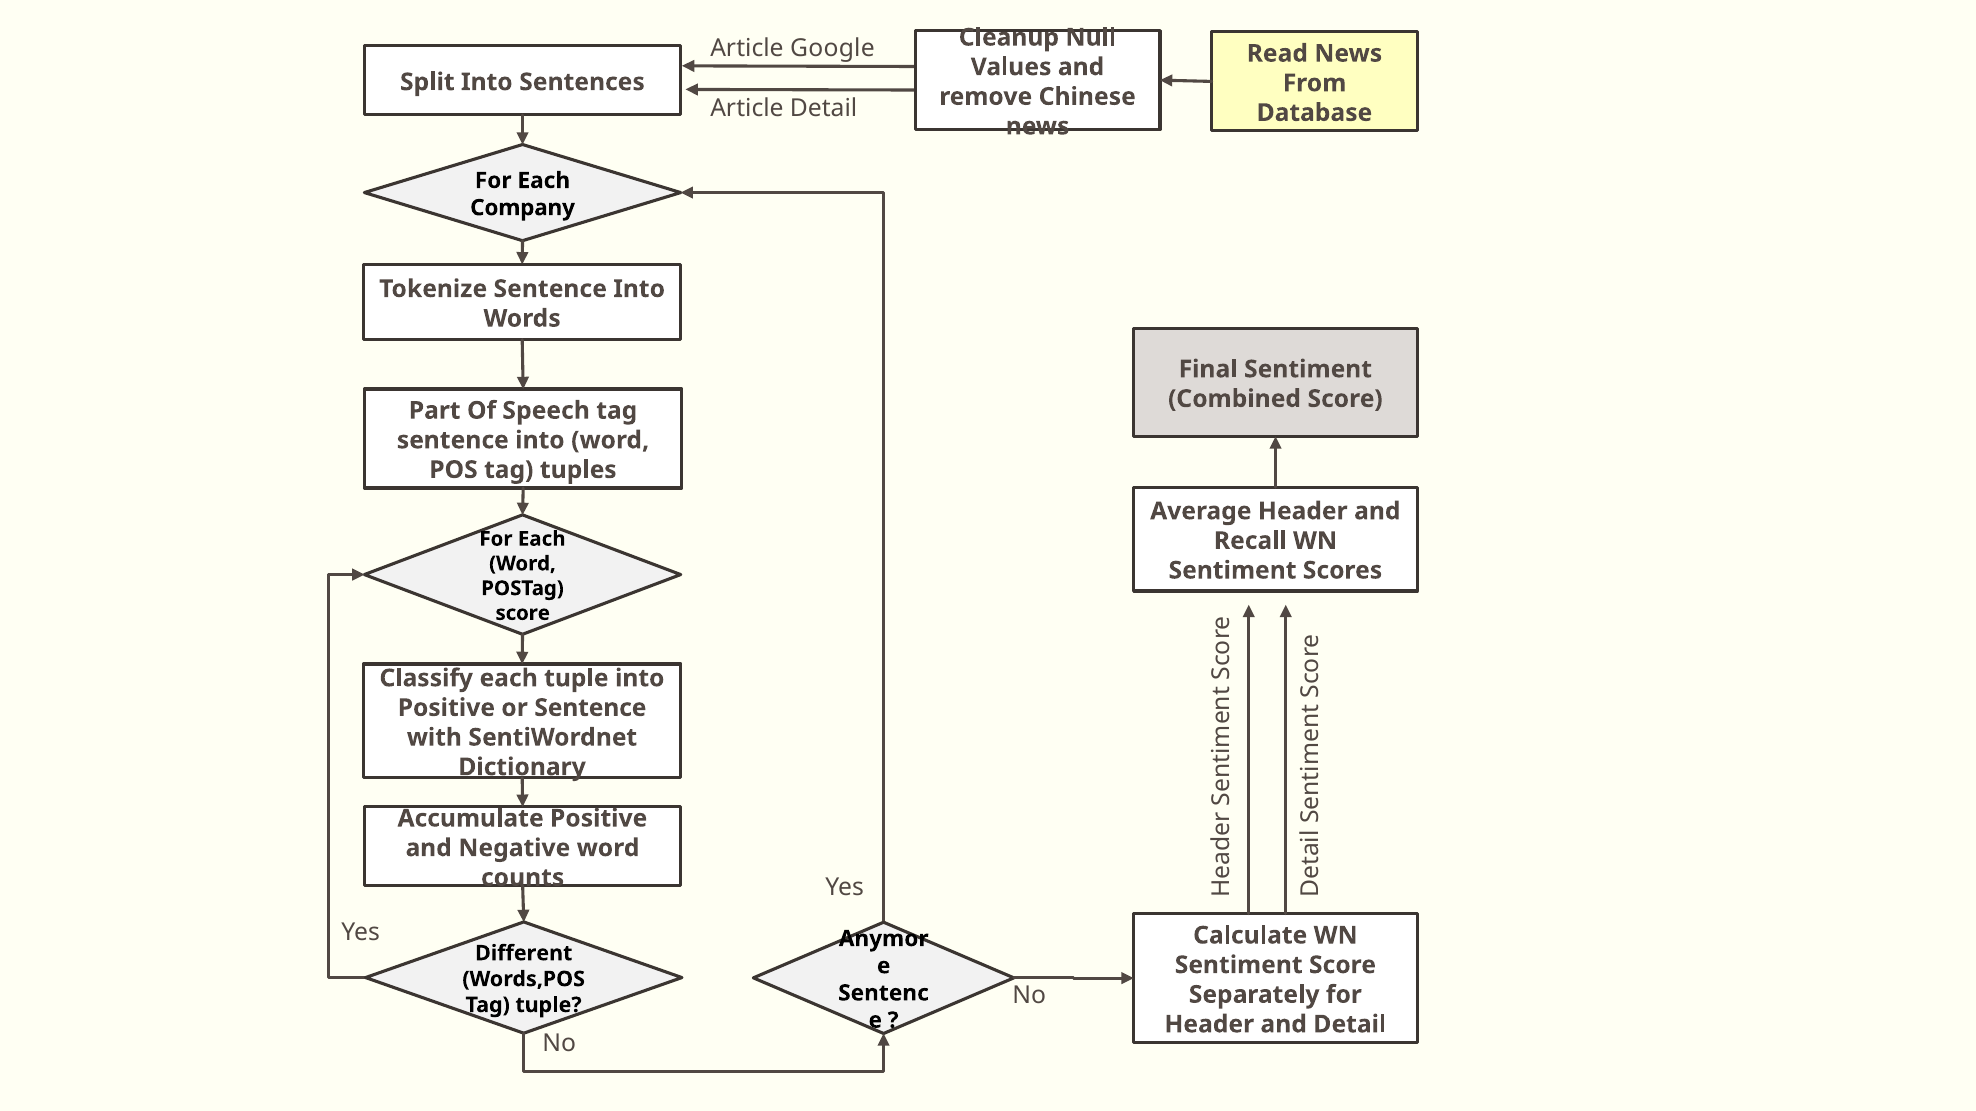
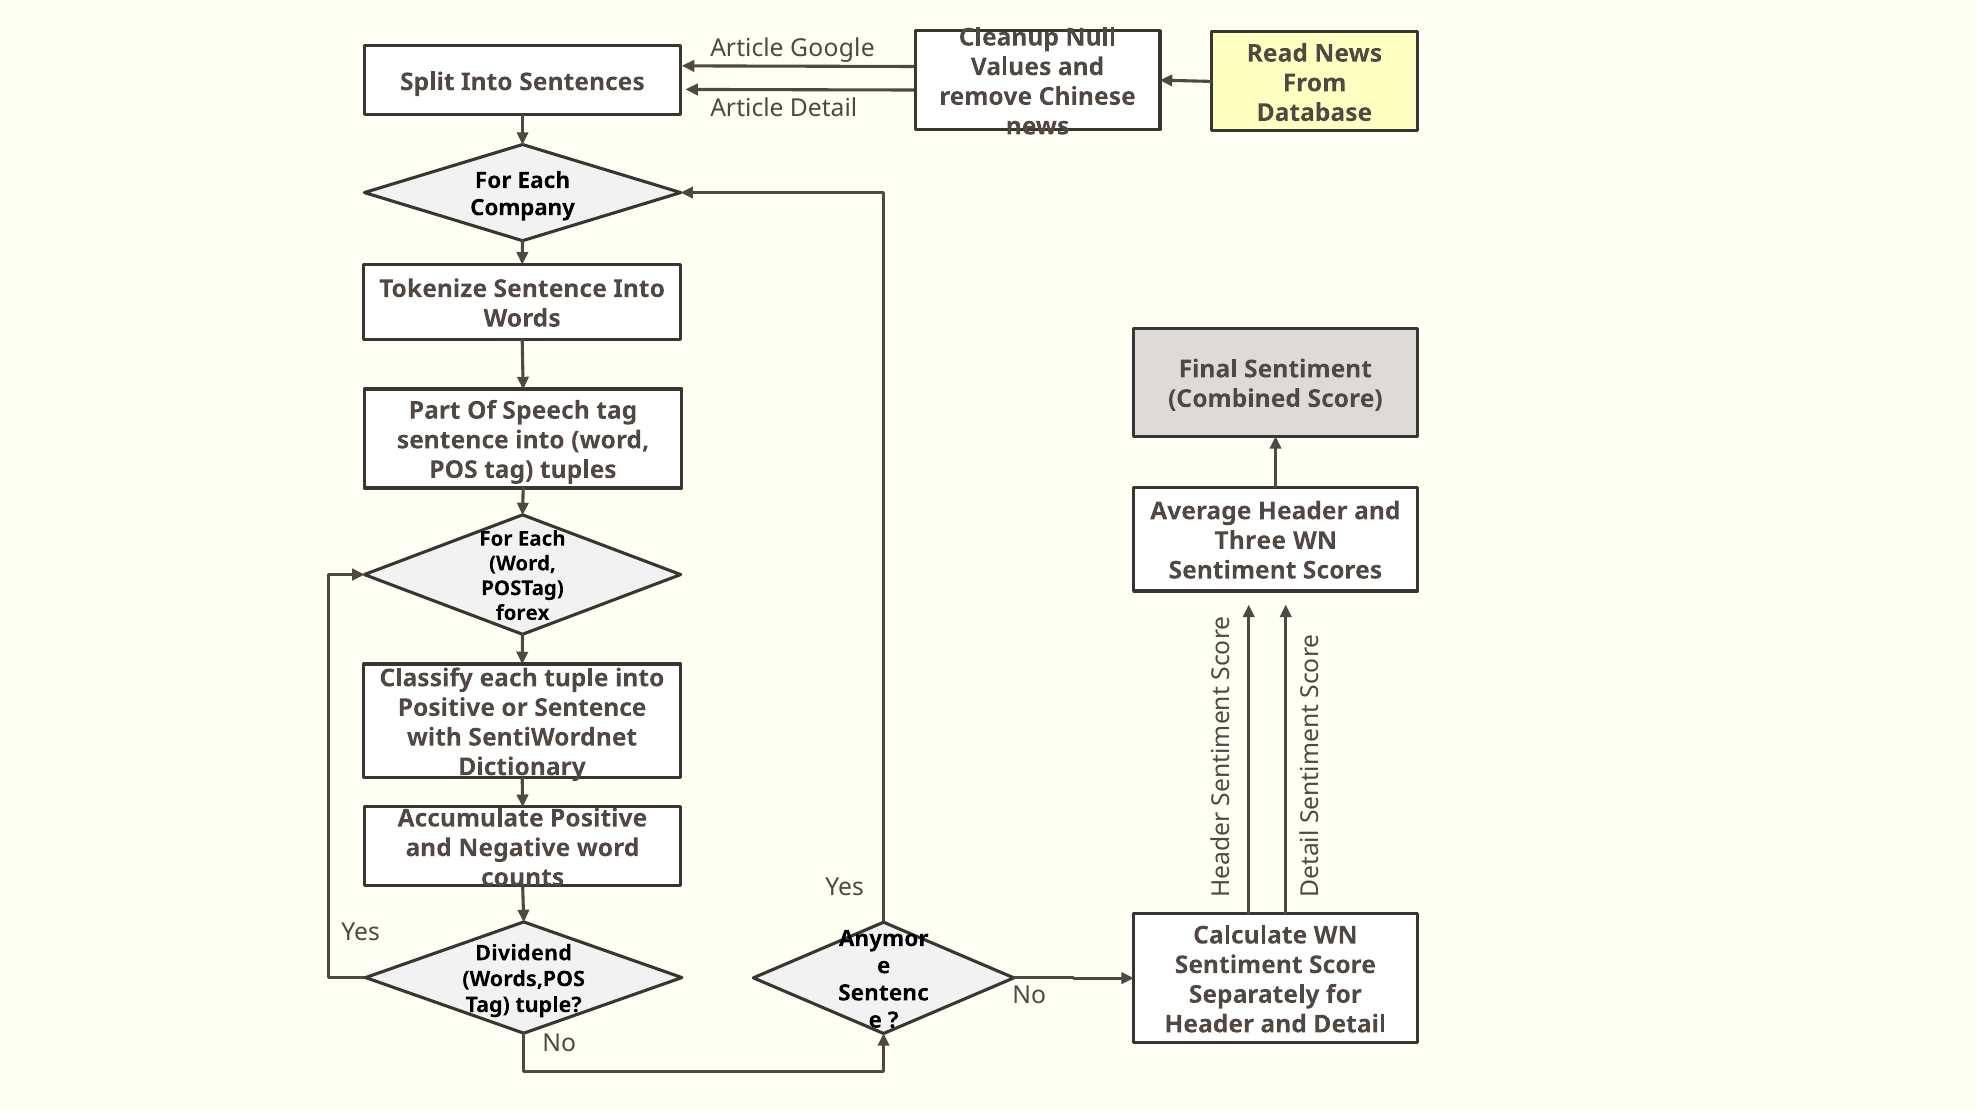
Recall: Recall -> Three (1250, 541)
score: score -> forex (523, 613)
Different: Different -> Dividend (524, 954)
